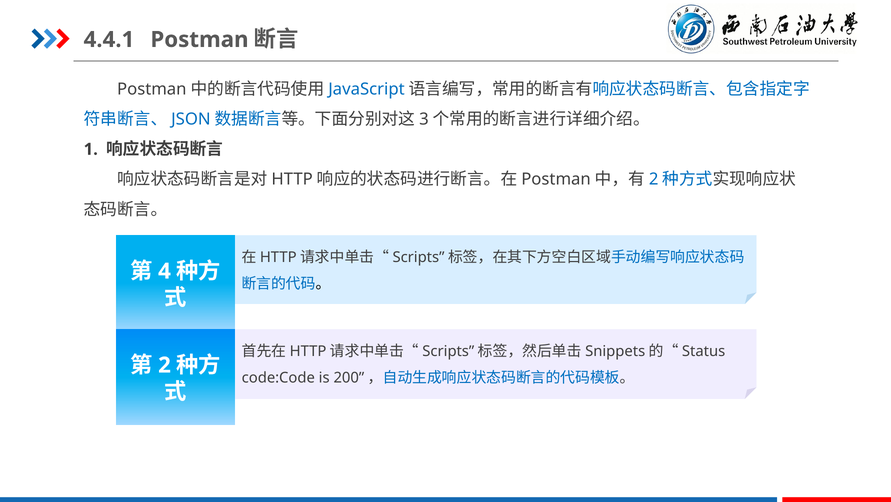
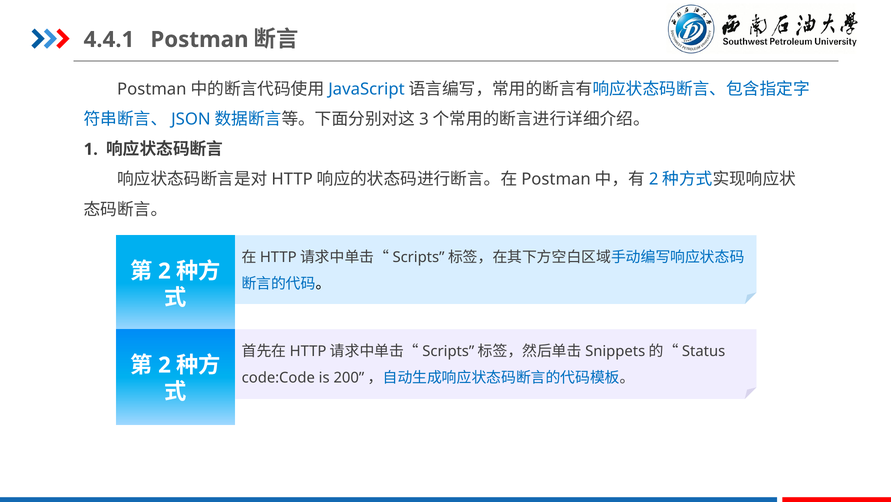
4: 4 -> 2 (164, 271)
